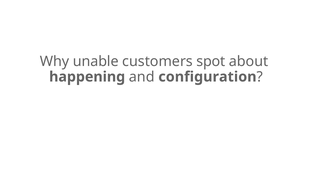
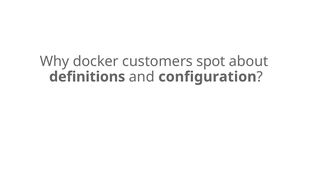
unable: unable -> docker (96, 61)
happening: happening -> definitions (87, 77)
